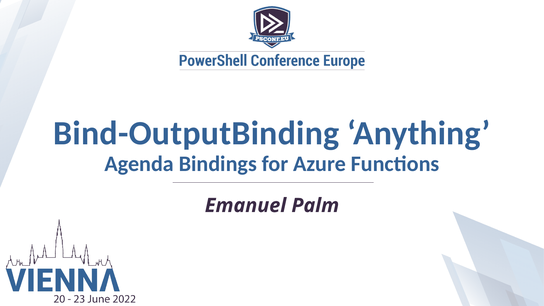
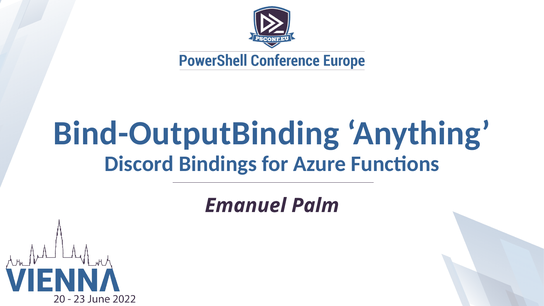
Agenda: Agenda -> Discord (139, 164)
